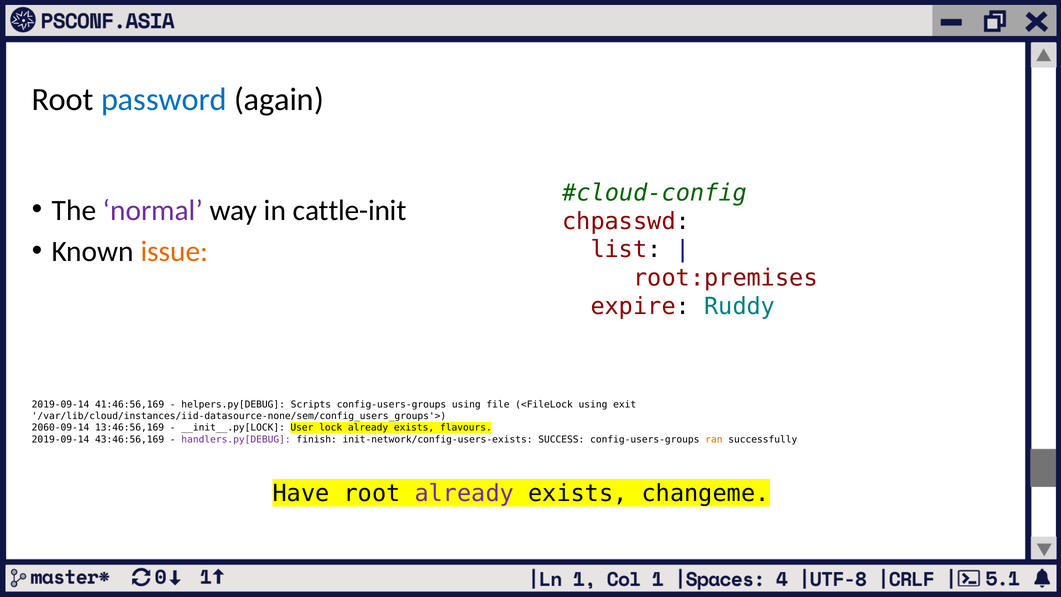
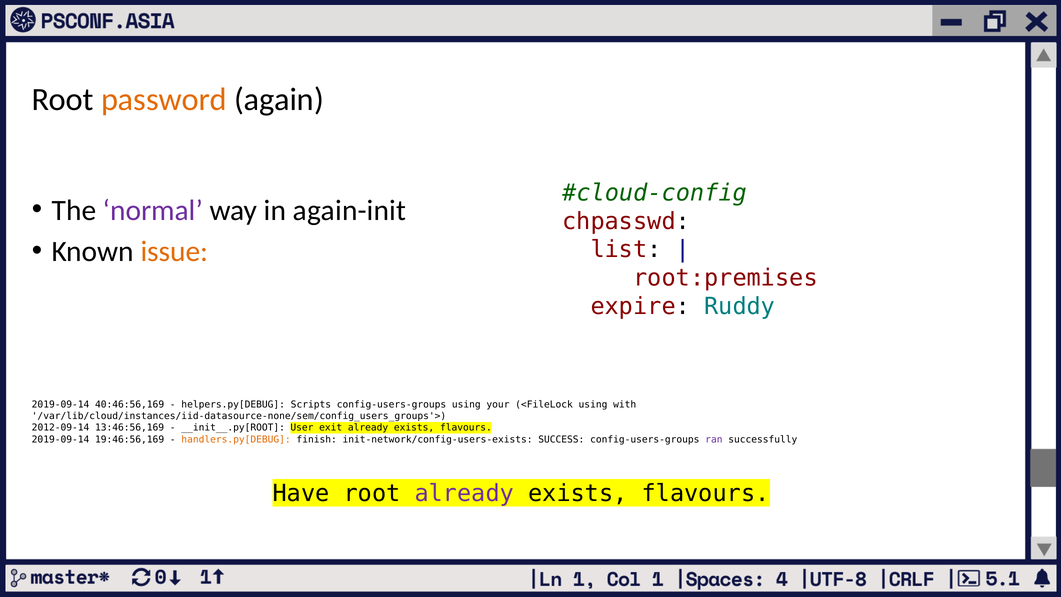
password colour: blue -> orange (164, 100)
cattle-init: cattle-init -> again-init (349, 210)
41:46:56,169: 41:46:56,169 -> 40:46:56,169 (130, 405)
file: file -> your (498, 405)
exit: exit -> with (625, 405)
2060-09-14: 2060-09-14 -> 2012-09-14 (61, 428)
__init__.py[LOCK: __init__.py[LOCK -> __init__.py[ROOT (233, 428)
lock: lock -> exit (331, 428)
43:46:56,169: 43:46:56,169 -> 19:46:56,169 (130, 439)
handlers.py[DEBUG colour: purple -> orange (236, 439)
ran colour: orange -> purple (714, 439)
changeme: changeme -> flavours (706, 493)
